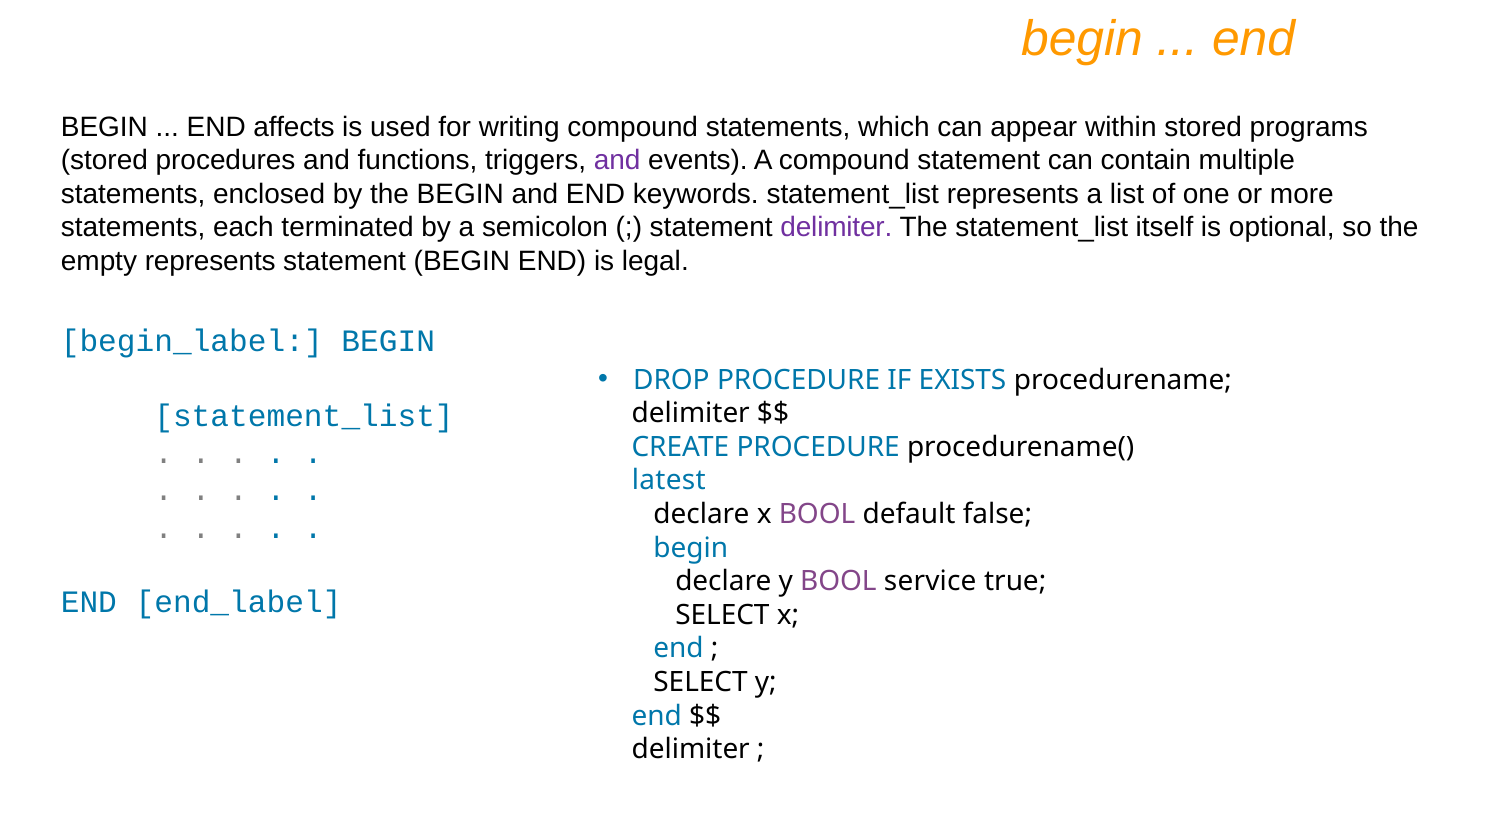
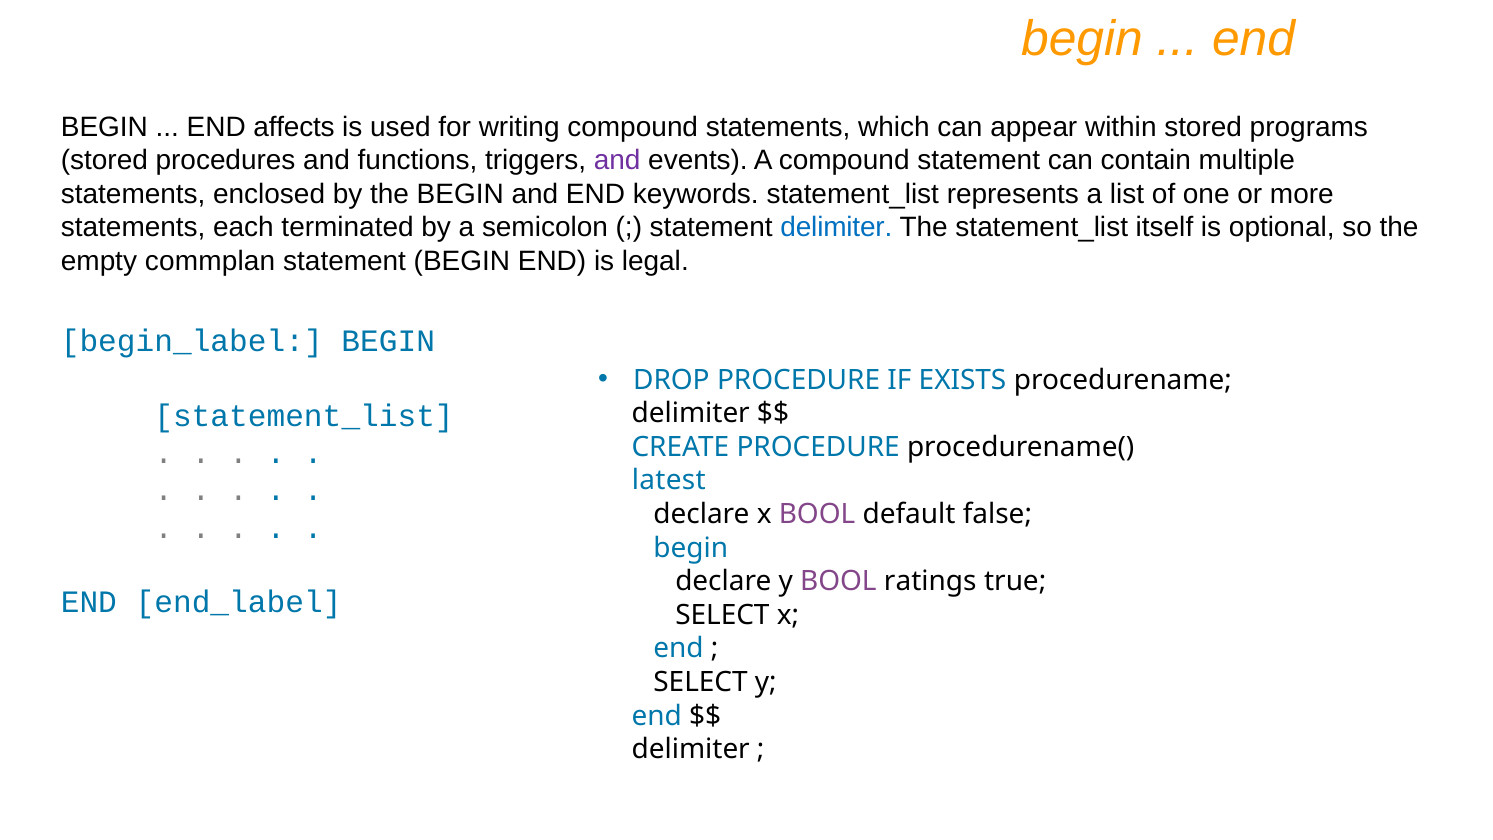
delimiter colour: purple -> blue (836, 228)
empty represents: represents -> commplan (210, 261)
service: service -> ratings (930, 581)
